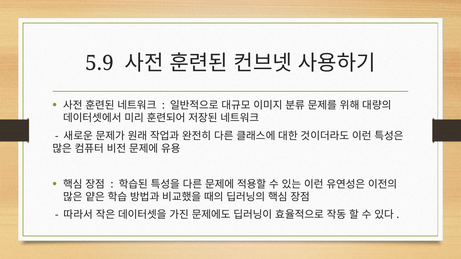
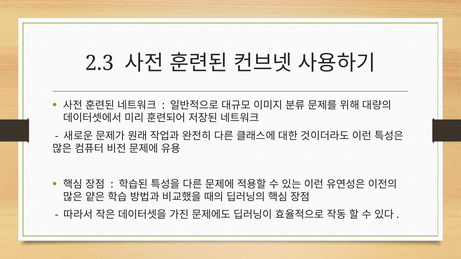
5.9: 5.9 -> 2.3 (100, 63)
